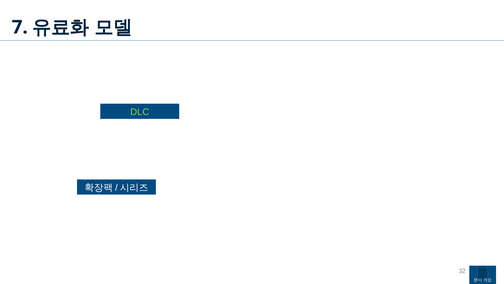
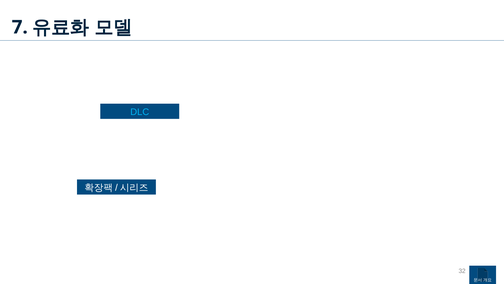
DLC colour: light green -> light blue (140, 112)
